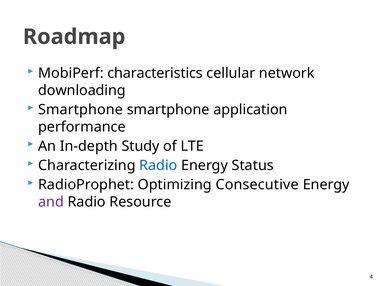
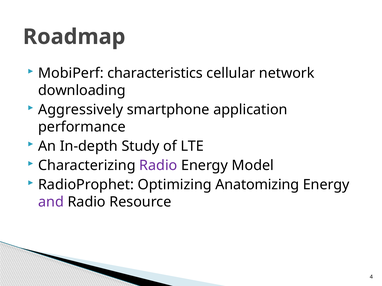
Smartphone: Smartphone -> Aggressively (81, 110)
Radio colour: blue -> purple (158, 166)
Status: Status -> Model (253, 166)
Consecutive: Consecutive -> Anatomizing (257, 185)
